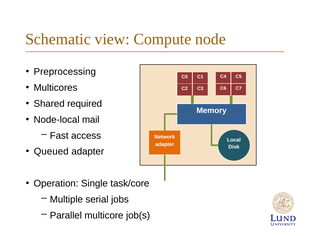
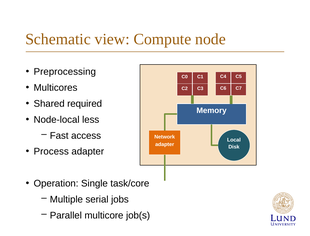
mail: mail -> less (91, 119)
Queued: Queued -> Process (51, 151)
